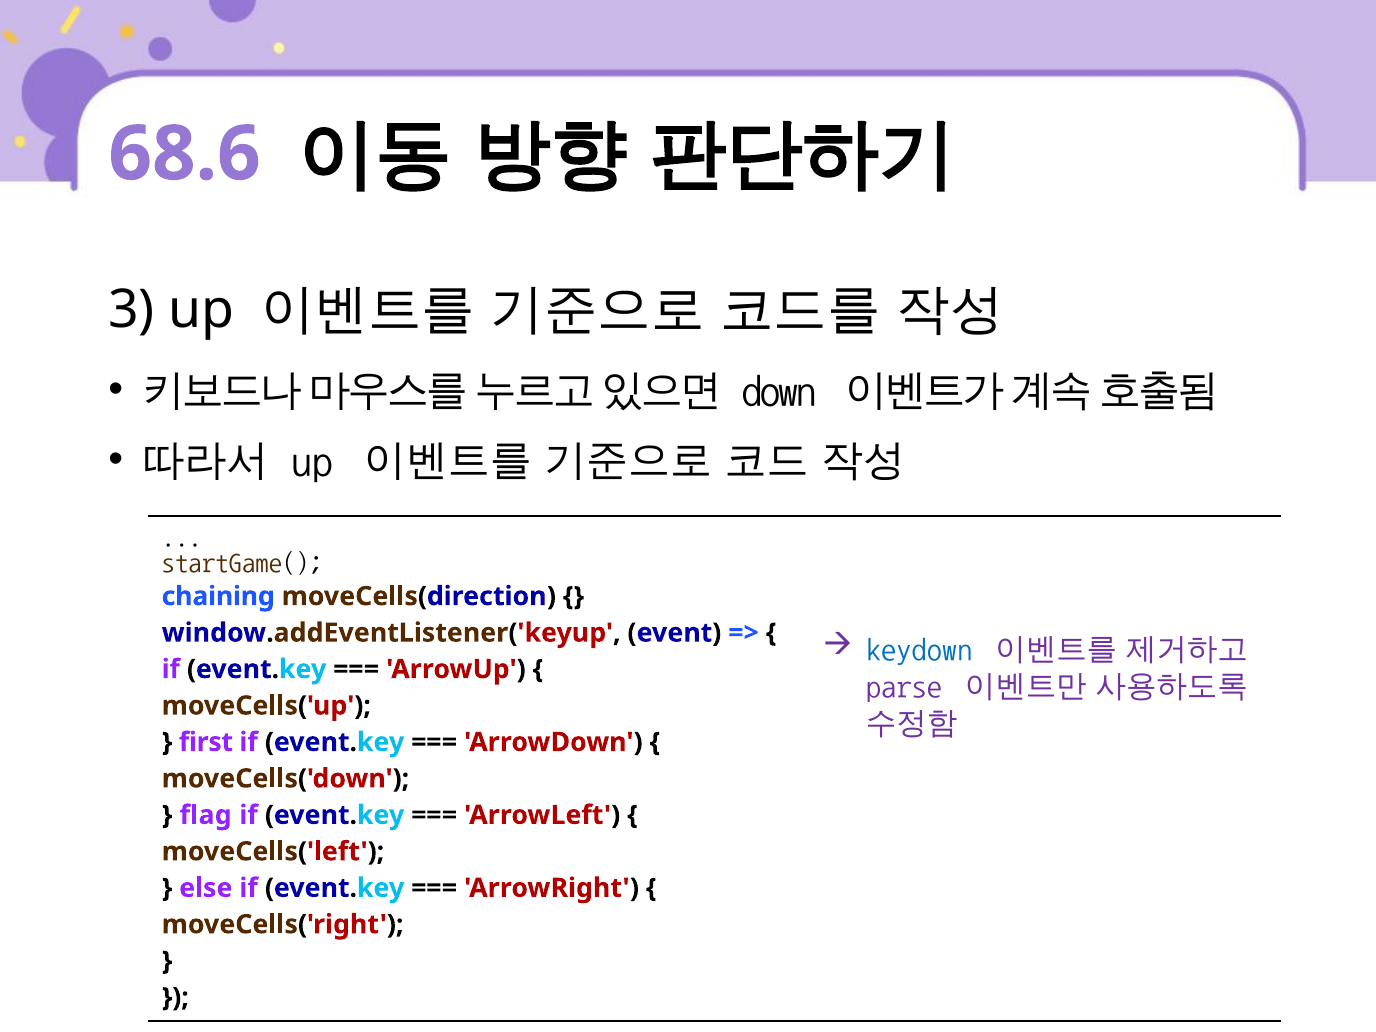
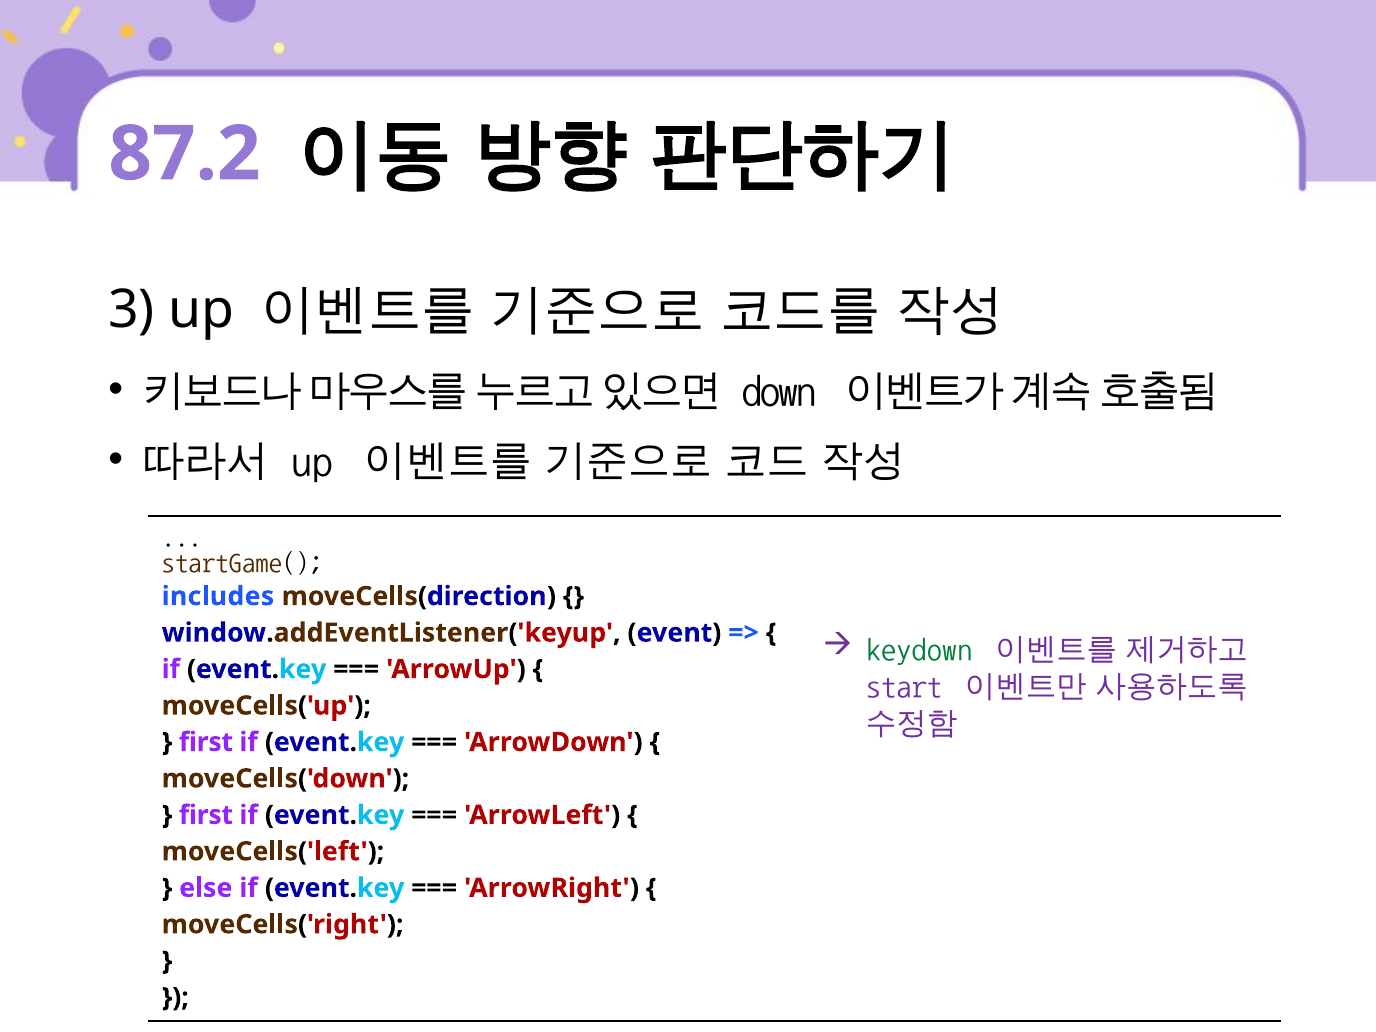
68.6: 68.6 -> 87.2 (185, 154)
chaining: chaining -> includes (218, 596)
keydown colour: blue -> green (919, 650)
parse: parse -> start (904, 686)
flag: flag -> first (206, 815)
